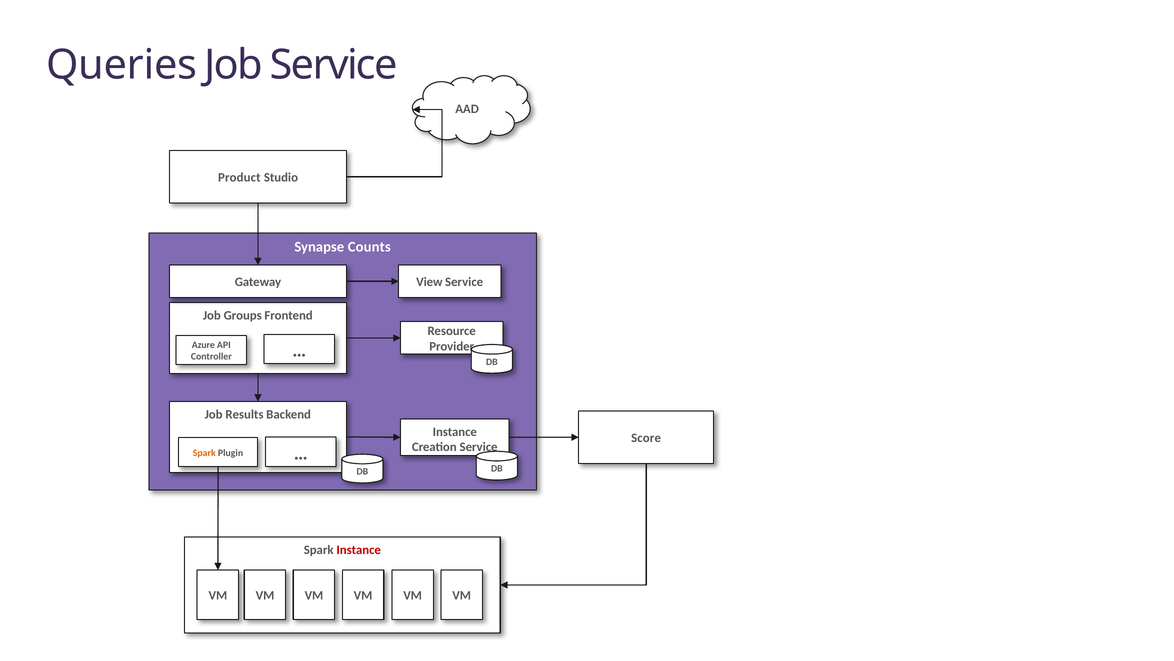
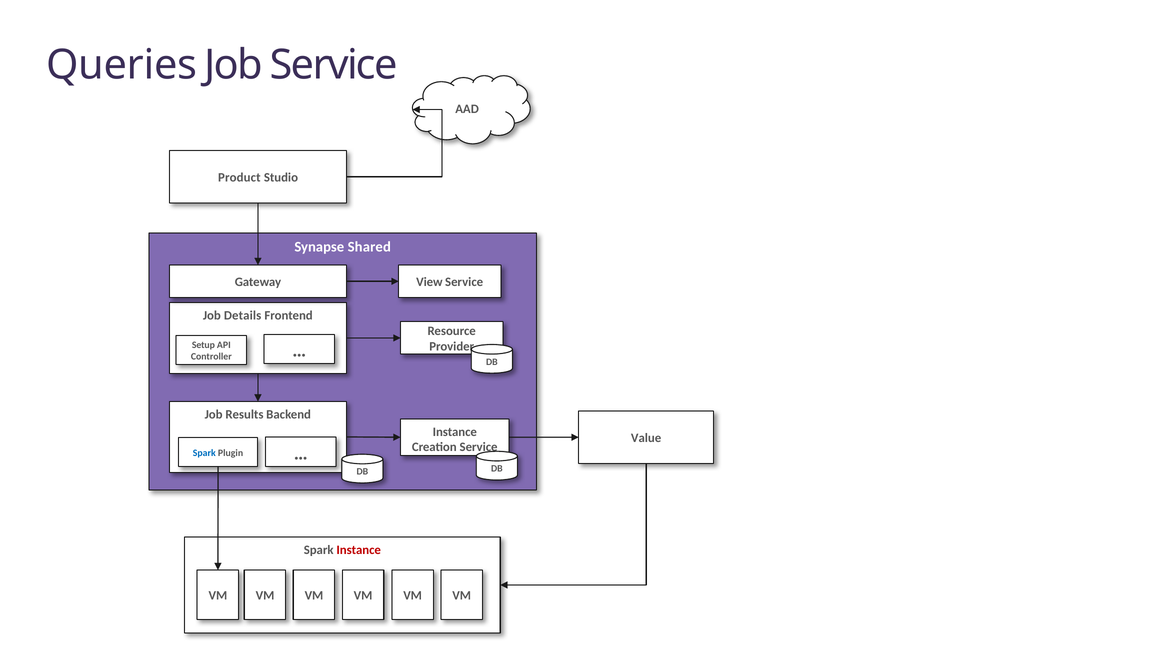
Counts: Counts -> Shared (369, 247)
Groups: Groups -> Details (243, 315)
Azure: Azure -> Setup (203, 344)
Score: Score -> Value (646, 438)
Spark colour: orange -> blue (204, 452)
